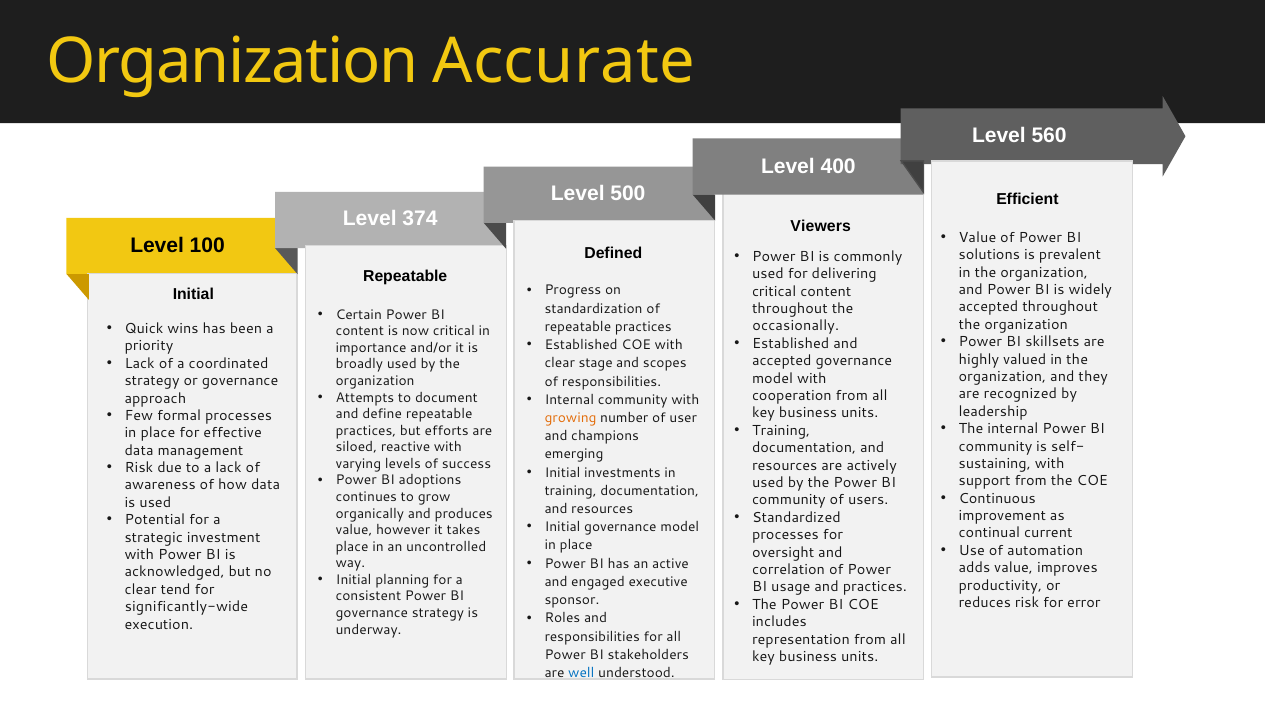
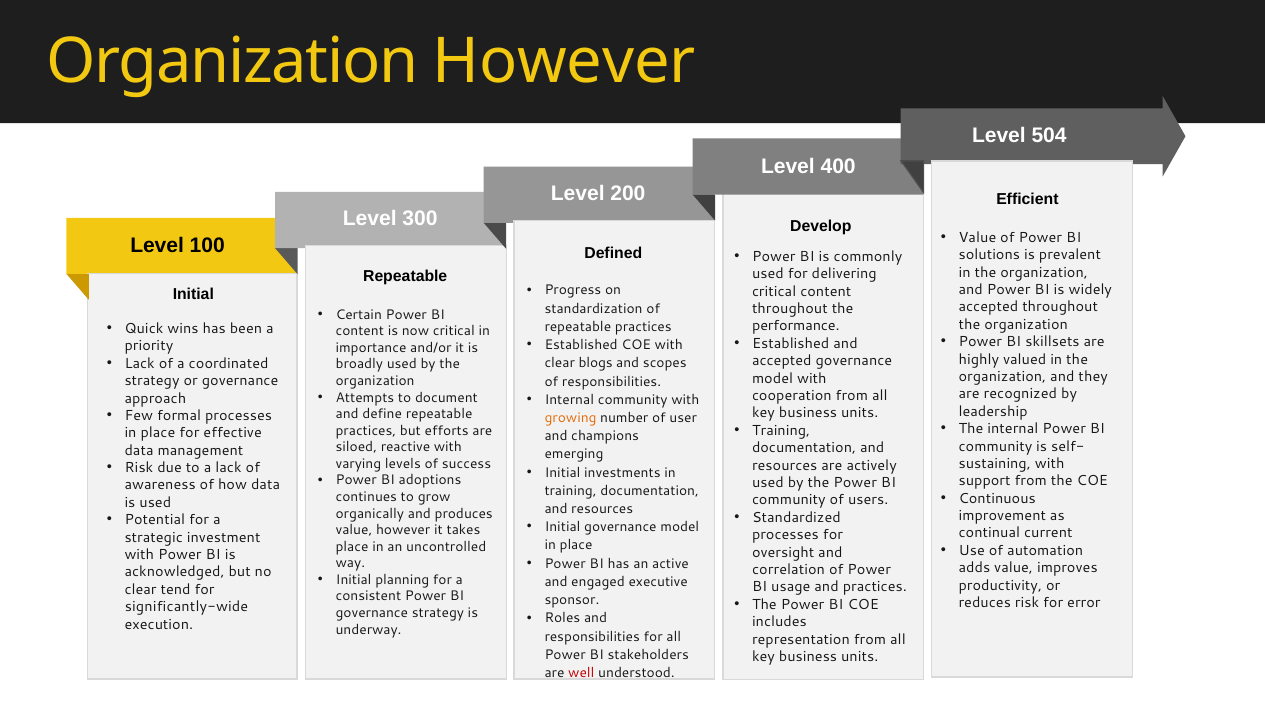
Organization Accurate: Accurate -> However (564, 62)
560: 560 -> 504 (1049, 135)
500: 500 -> 200 (628, 193)
374: 374 -> 300 (420, 219)
Viewers: Viewers -> Develop (821, 227)
occasionally: occasionally -> performance (796, 326)
stage: stage -> blogs (596, 364)
well colour: blue -> red (581, 673)
